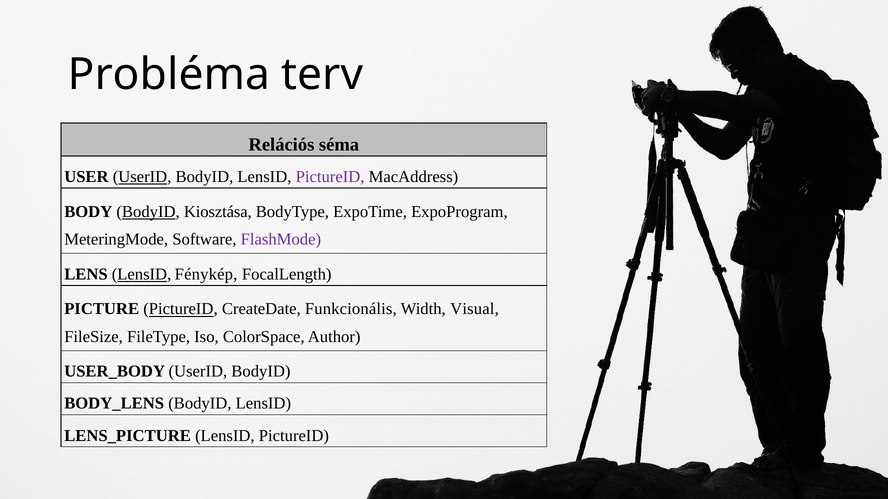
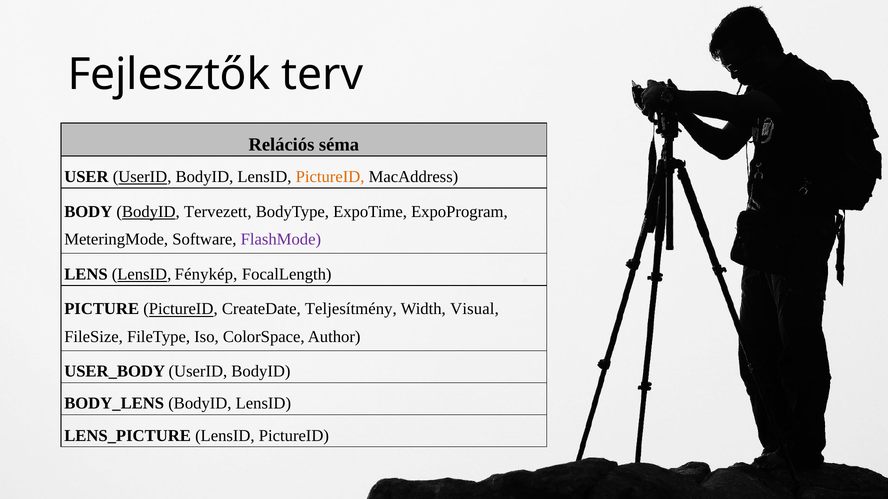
Probléma: Probléma -> Fejlesztők (169, 75)
PictureID colour: purple -> orange (330, 177)
Kiosztása: Kiosztása -> Tervezett (218, 212)
Funkcionális: Funkcionális -> Teljesítmény (351, 309)
